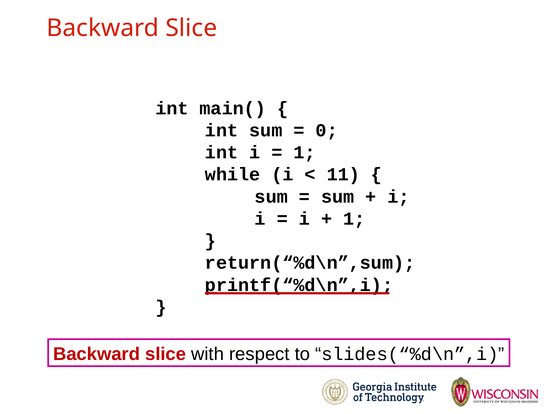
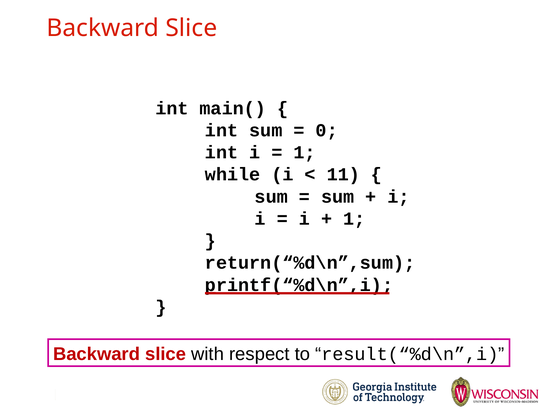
slides(“%d\n”,i: slides(“%d\n”,i -> result(“%d\n”,i (410, 355)
